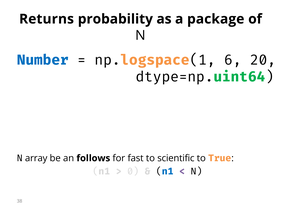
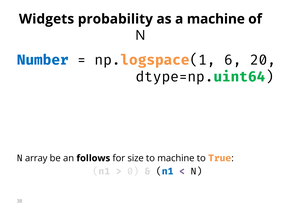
Returns: Returns -> Widgets (47, 19)
a package: package -> machine (216, 19)
fast: fast -> size (136, 158)
to scientific: scientific -> machine (176, 158)
